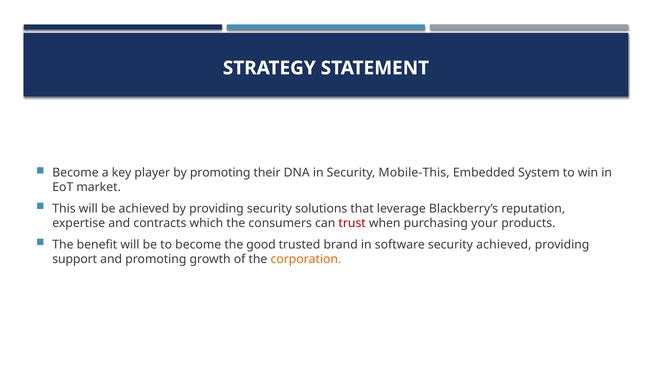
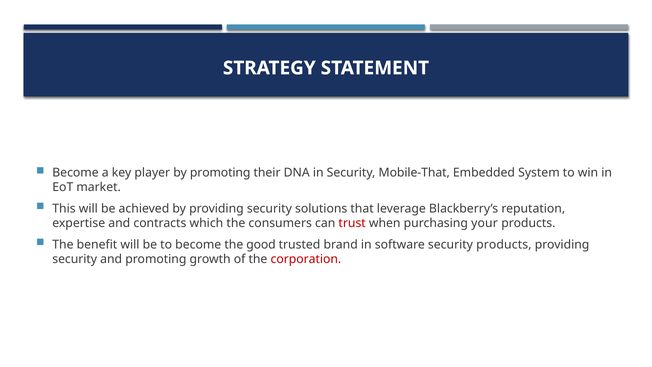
Mobile-This: Mobile-This -> Mobile-That (414, 173)
security achieved: achieved -> products (504, 244)
support: support -> security (75, 259)
corporation colour: orange -> red (306, 259)
